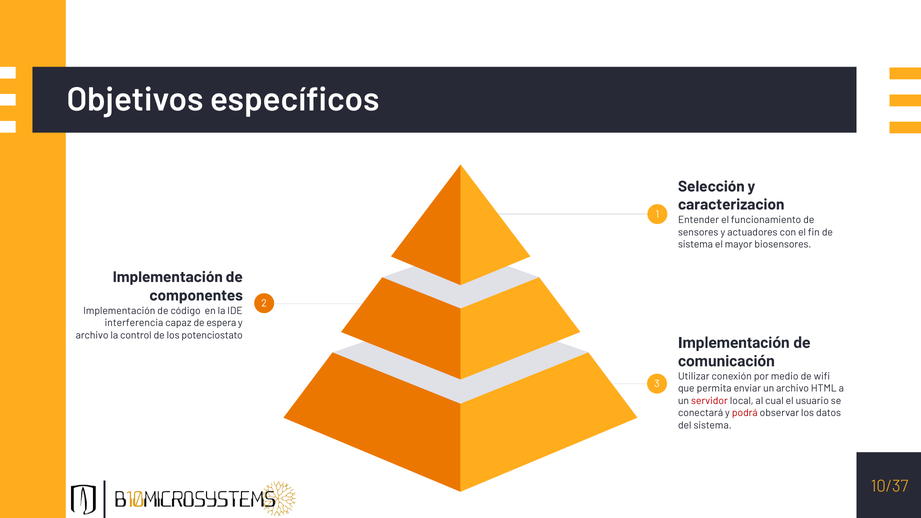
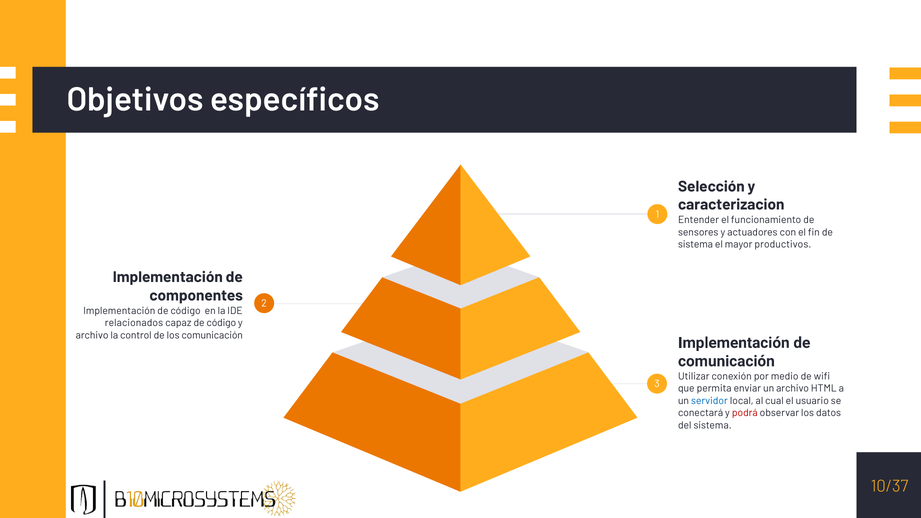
biosensores: biosensores -> productivos (783, 244)
interferencia: interferencia -> relacionados (134, 323)
capaz de espera: espera -> código (221, 323)
los potenciostato: potenciostato -> comunicación (212, 335)
servidor colour: red -> blue (709, 401)
